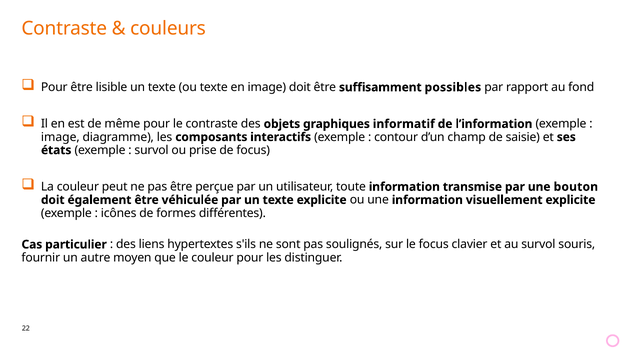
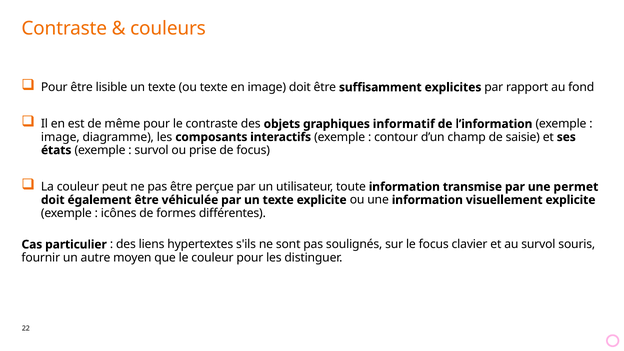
possibles: possibles -> explicites (453, 87)
bouton: bouton -> permet (576, 187)
